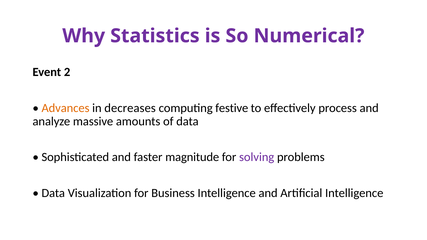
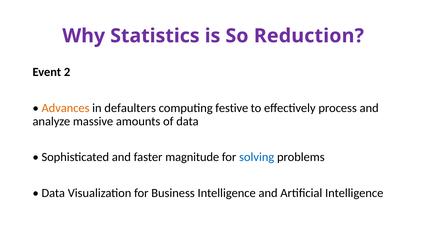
Numerical: Numerical -> Reduction (309, 36)
decreases: decreases -> defaulters (130, 108)
solving colour: purple -> blue (257, 157)
